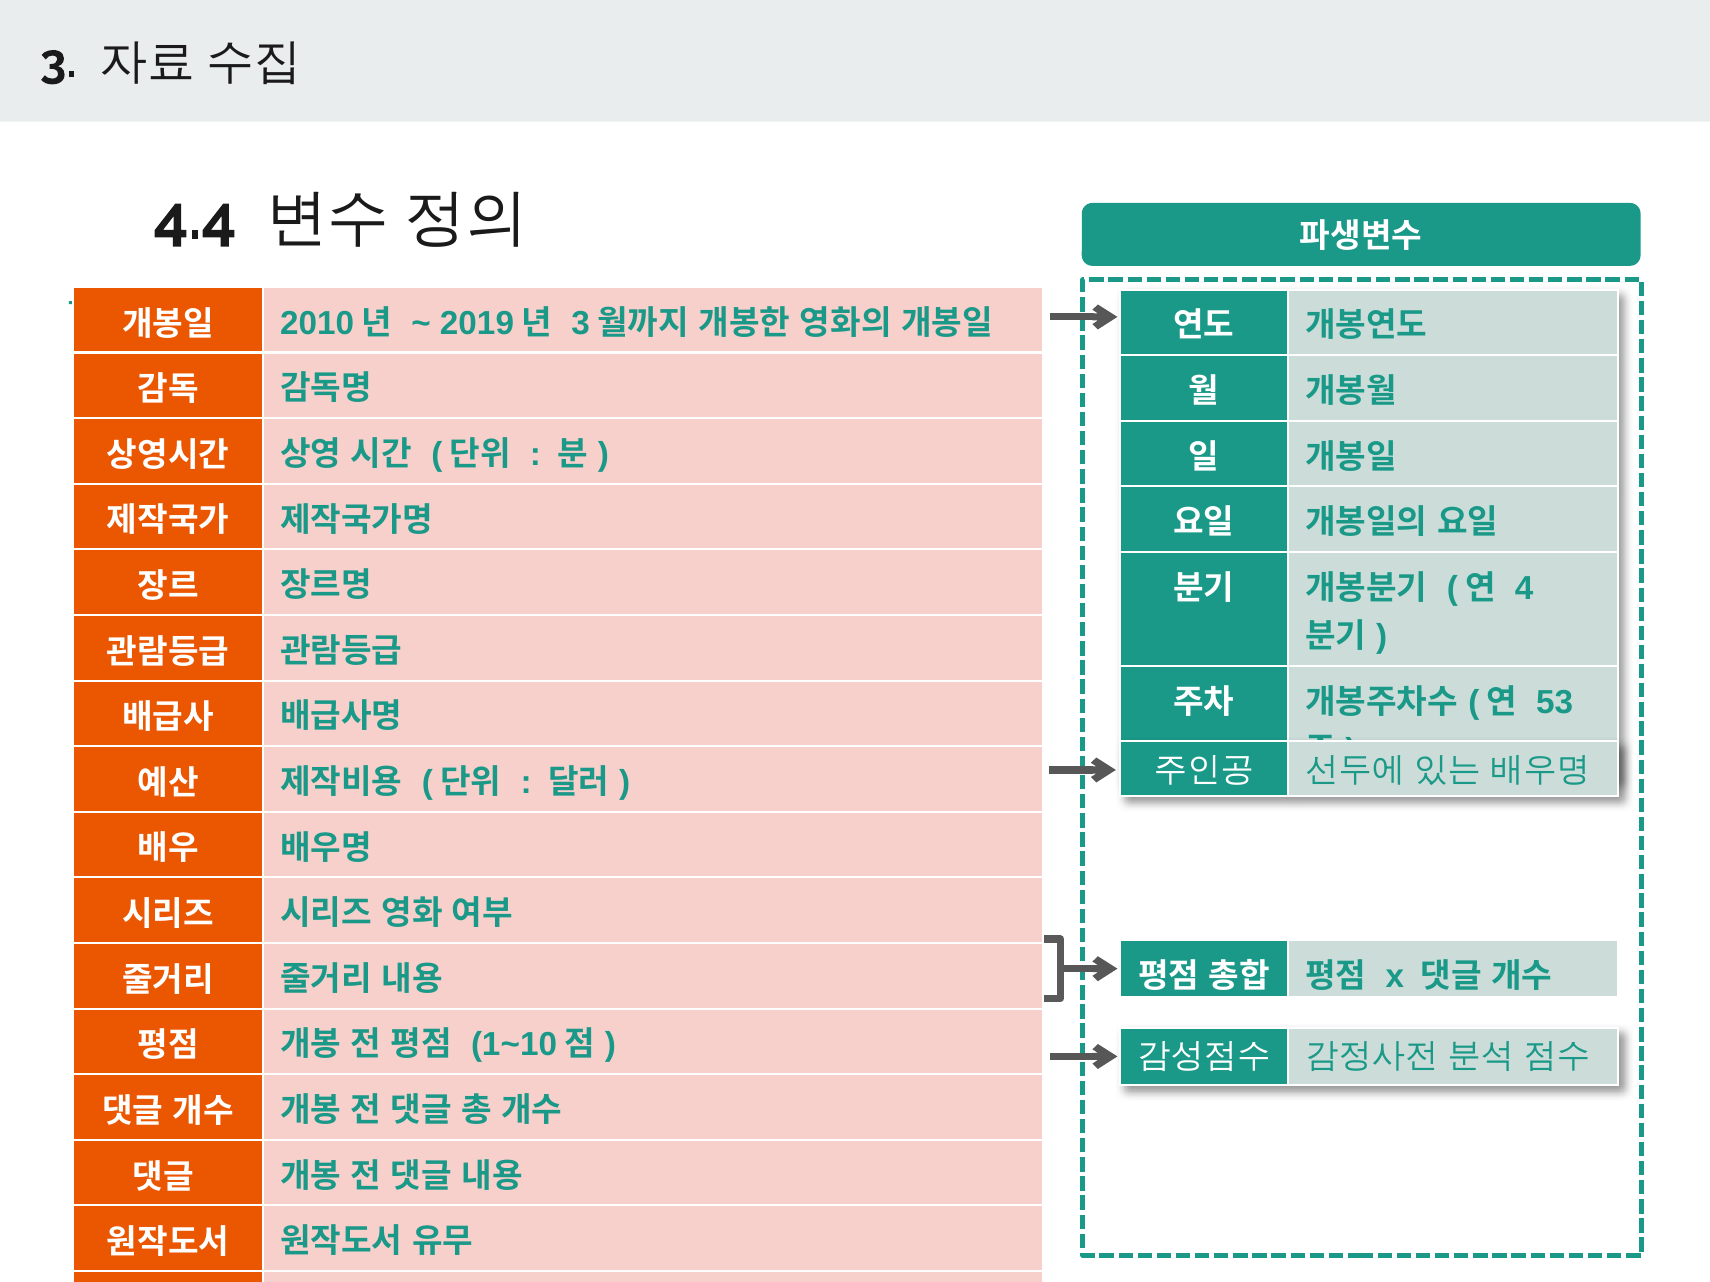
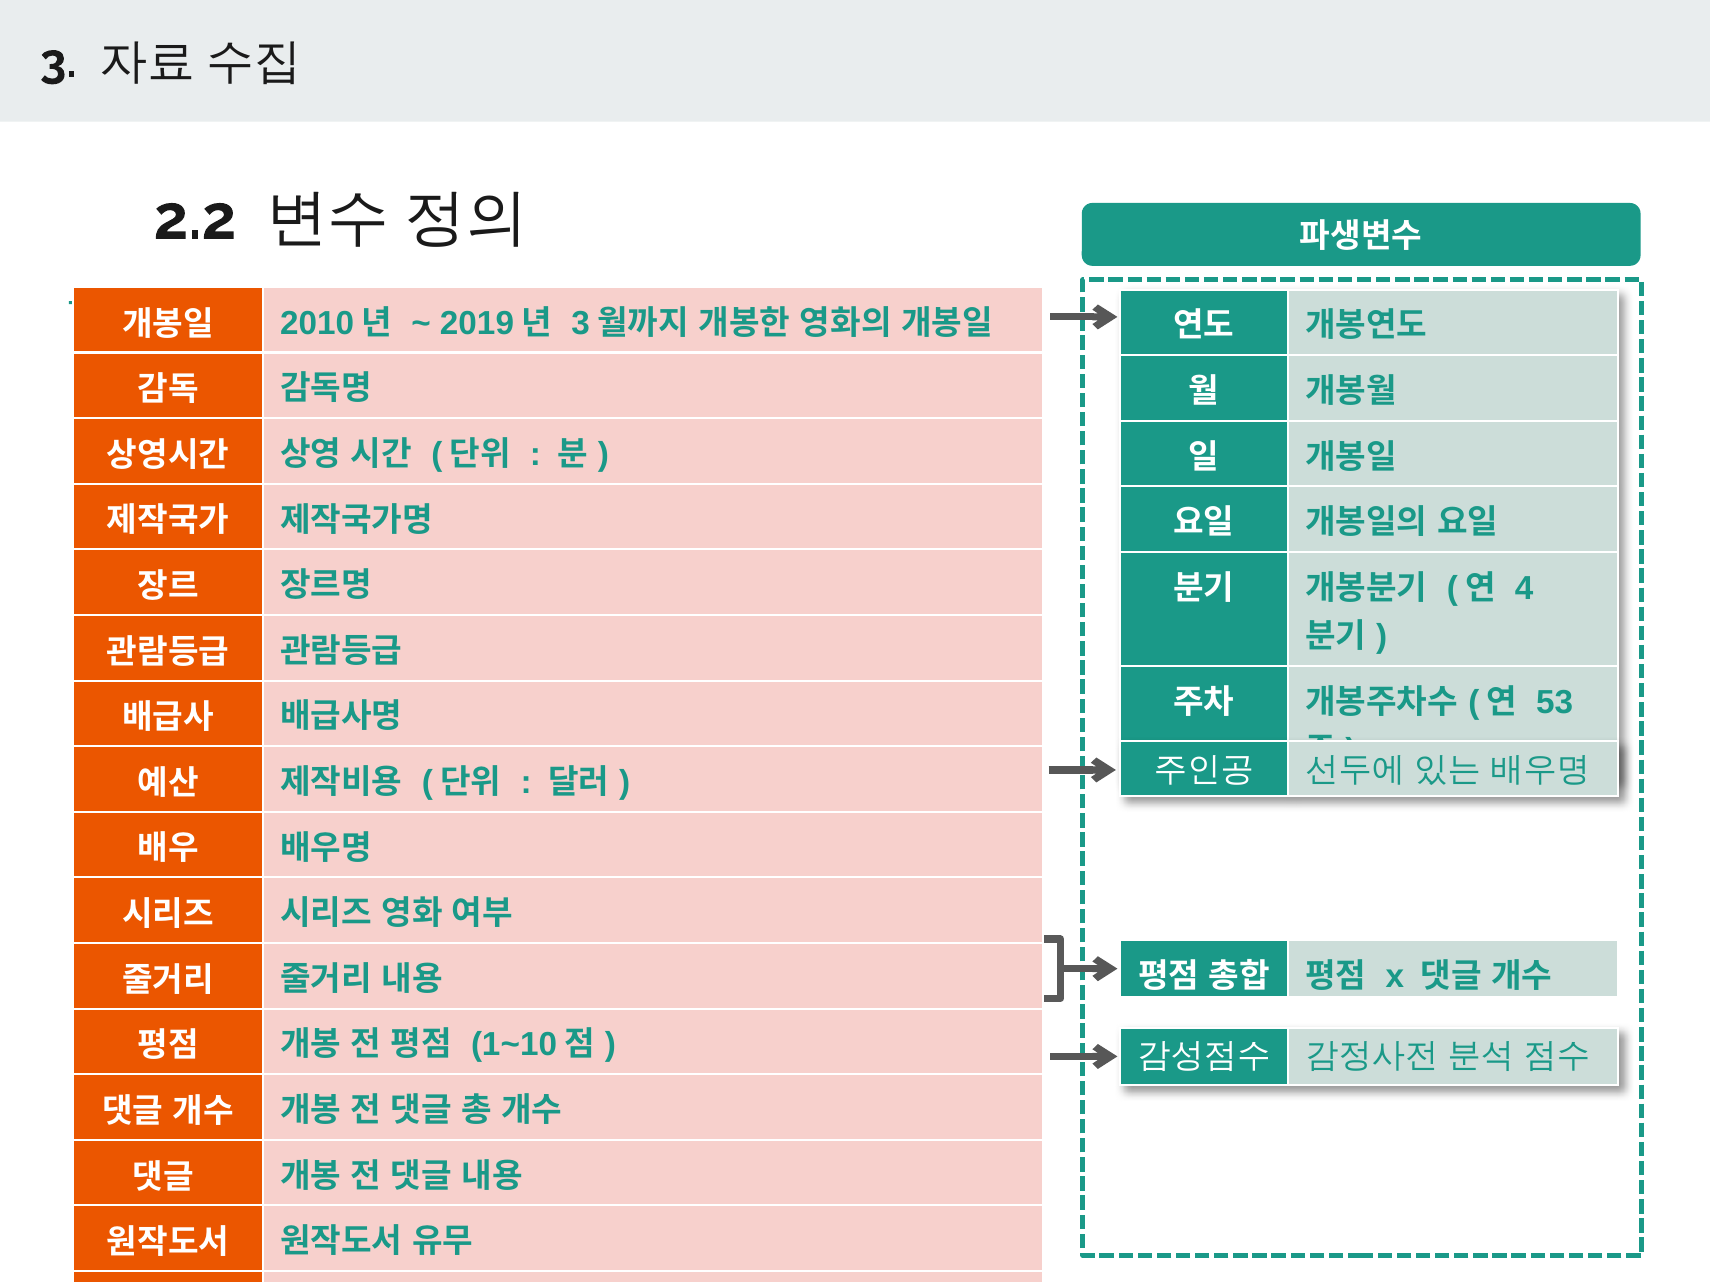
4.4: 4.4 -> 2.2 (195, 218)
